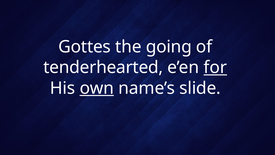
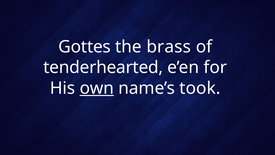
going: going -> brass (169, 47)
for underline: present -> none (215, 67)
slide: slide -> took (200, 88)
